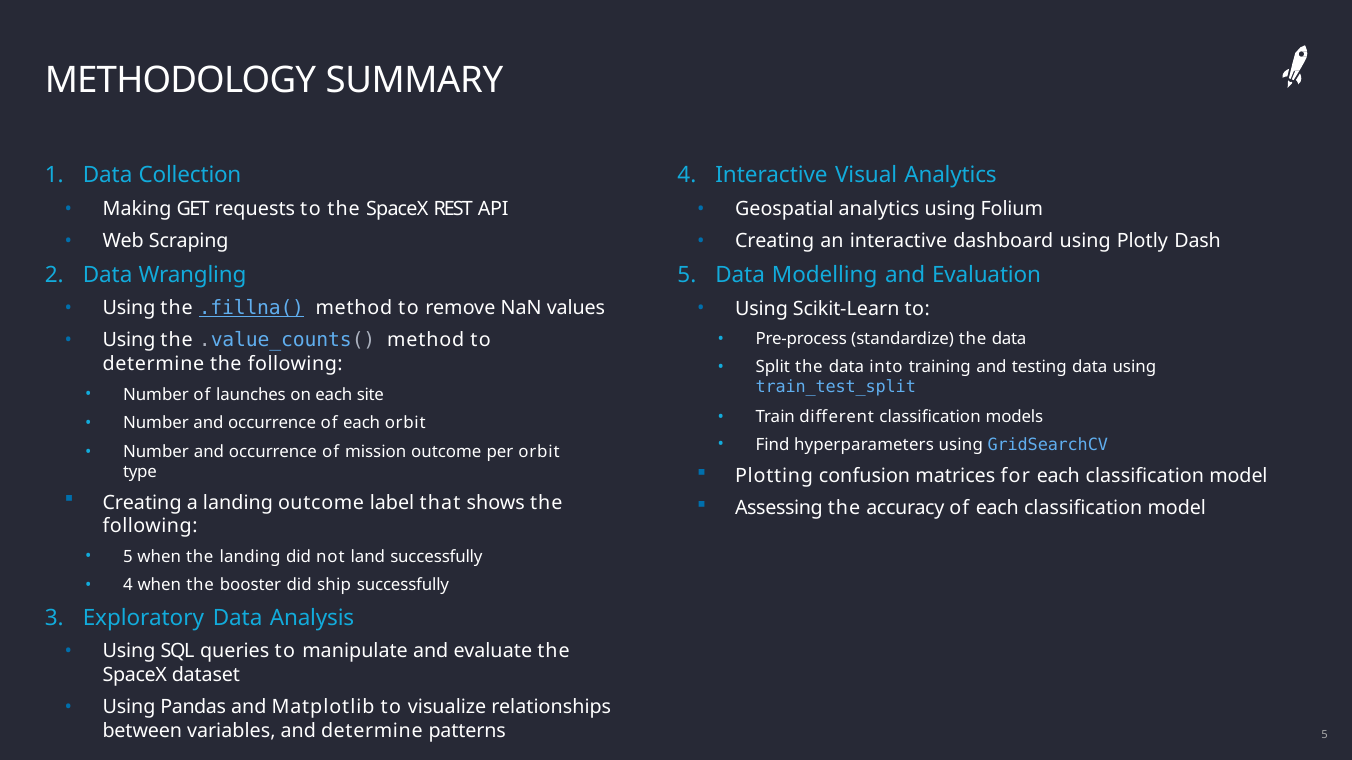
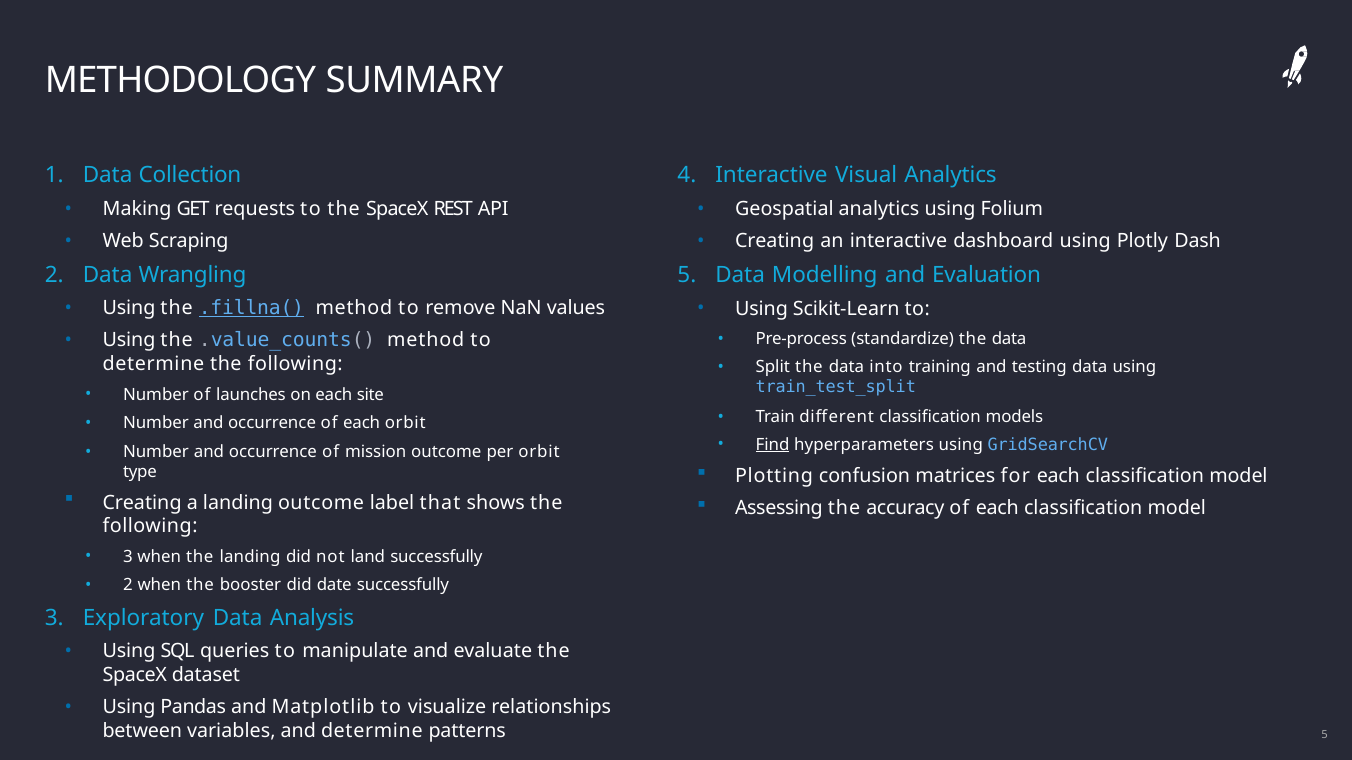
Find underline: none -> present (773, 445)
5: 5 -> 3 (128, 557)
4: 4 -> 2 (128, 586)
ship: ship -> date (334, 586)
